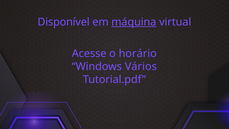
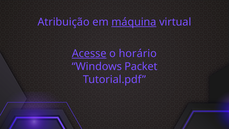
Disponível: Disponível -> Atribuição (64, 22)
Acesse underline: none -> present (89, 53)
Vários: Vários -> Packet (141, 66)
